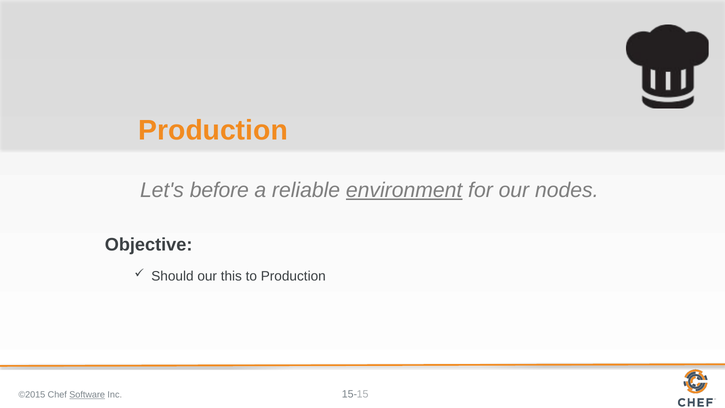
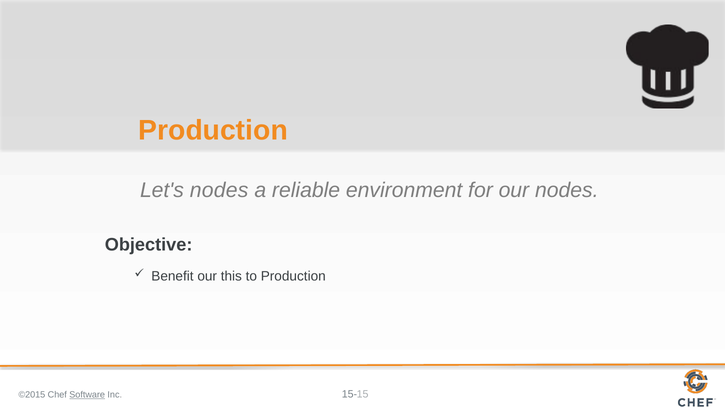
Let's before: before -> nodes (219, 190)
environment underline: present -> none (404, 190)
Should: Should -> Benefit (172, 276)
